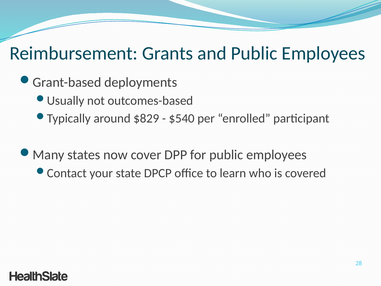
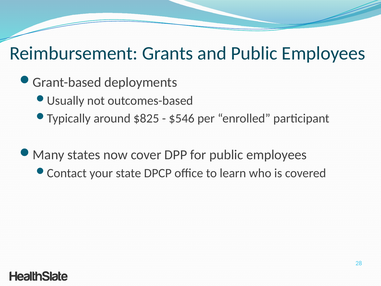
$829: $829 -> $825 (146, 118)
$540: $540 -> $546 (182, 118)
